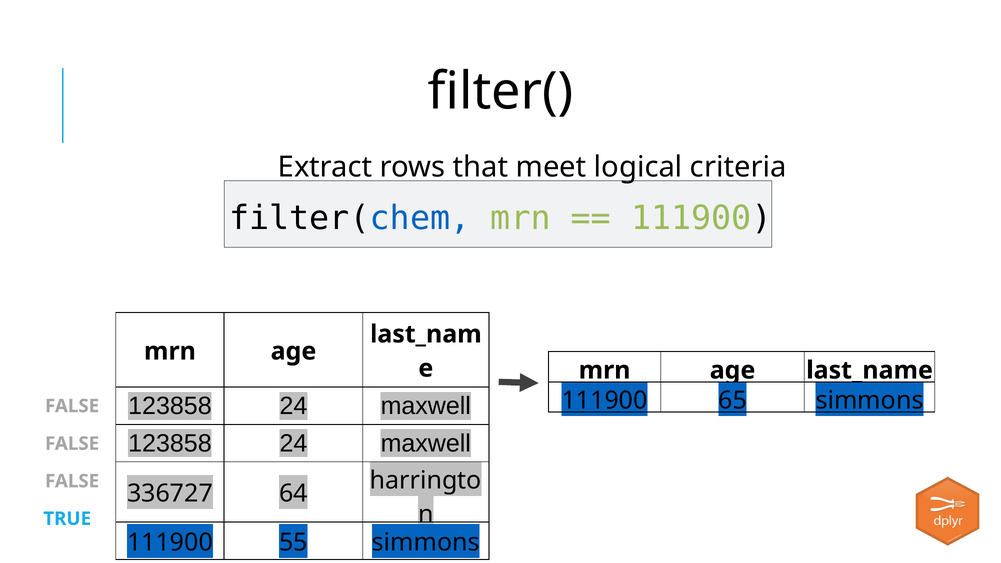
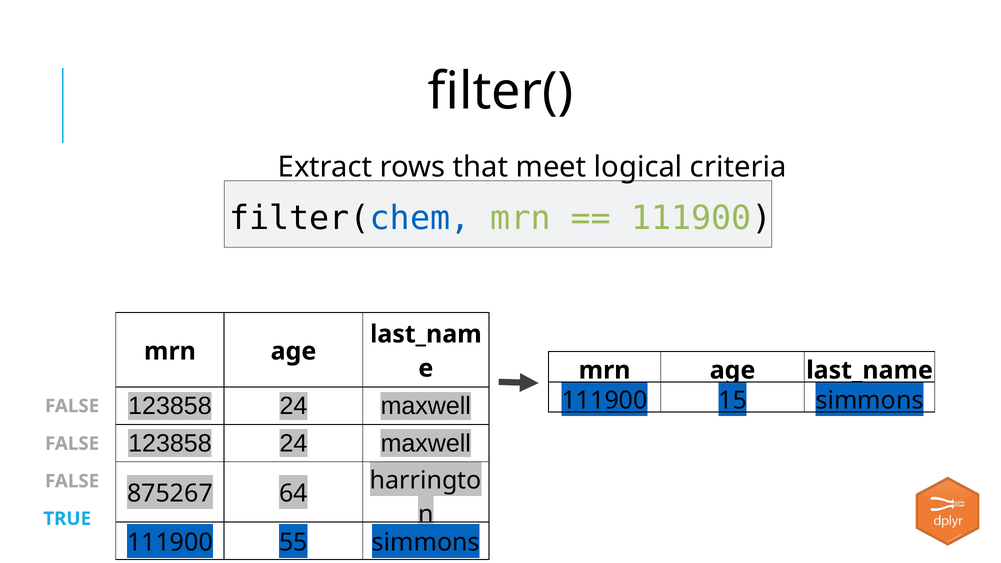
65: 65 -> 15 (733, 401)
336727: 336727 -> 875267 (170, 493)
